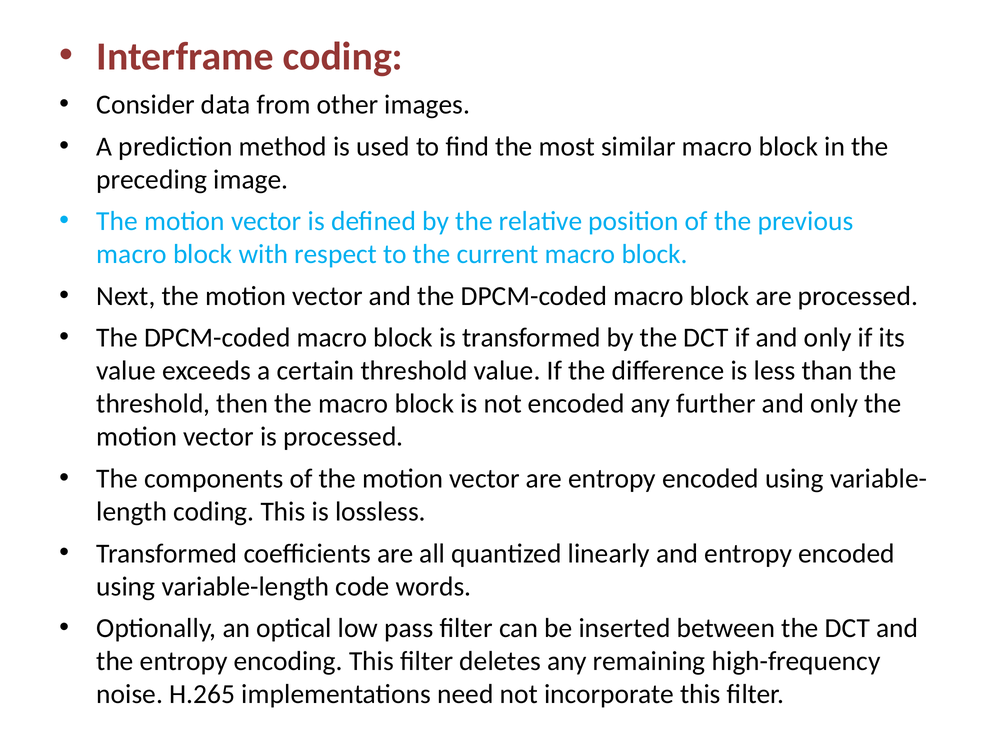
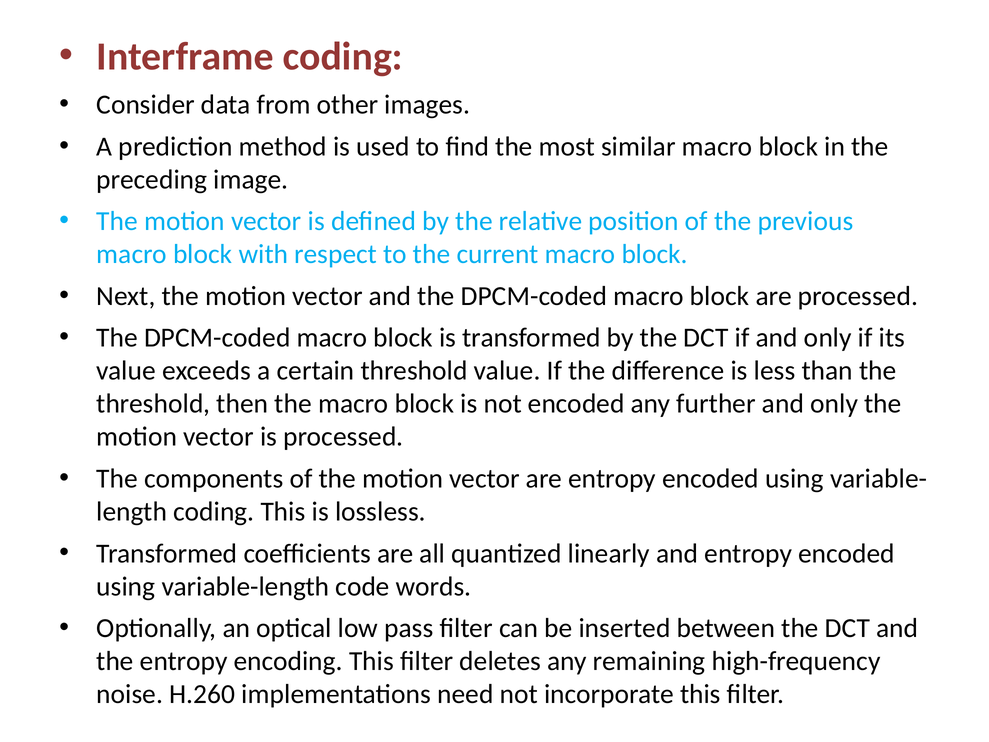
H.265: H.265 -> H.260 (202, 694)
